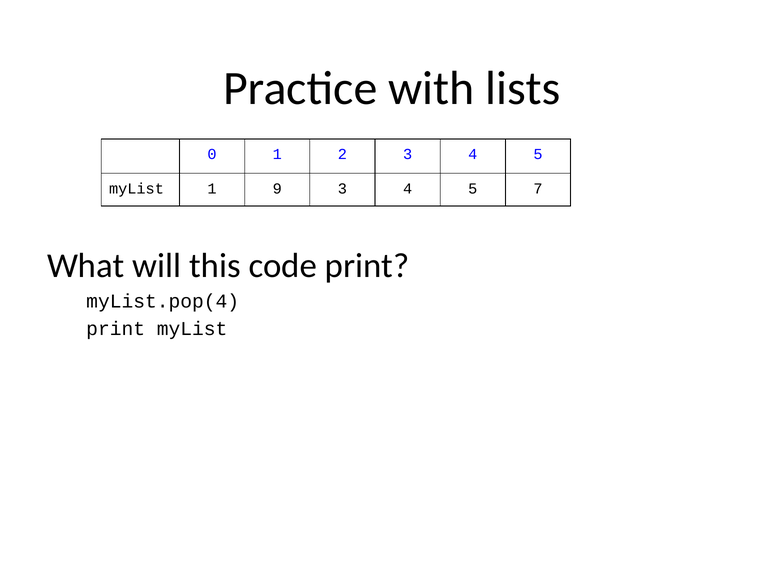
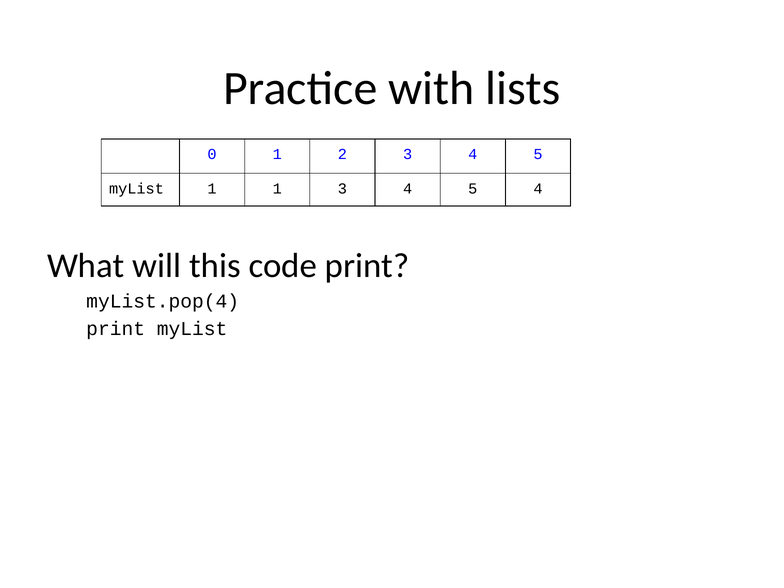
1 9: 9 -> 1 (277, 189)
5 7: 7 -> 4 (538, 189)
